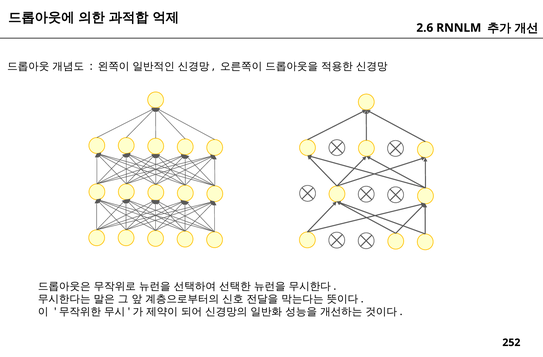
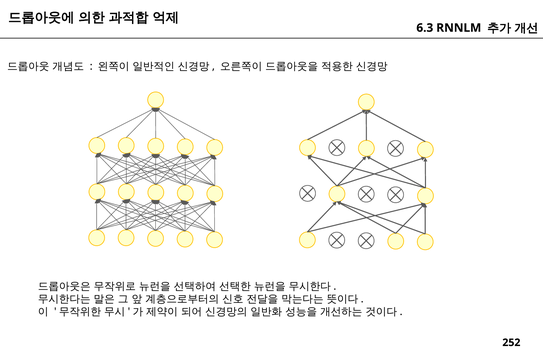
2.6: 2.6 -> 6.3 (425, 28)
